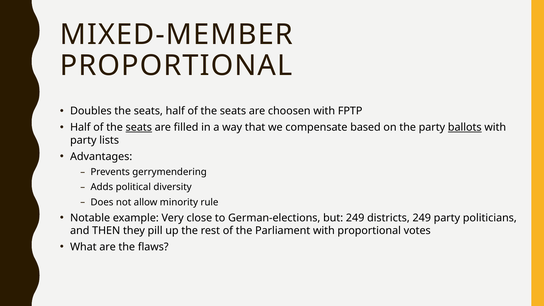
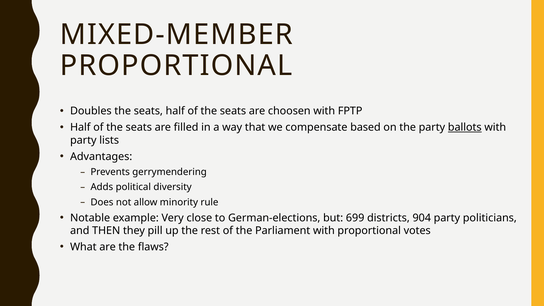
seats underline: present -> none (139, 127)
but 249: 249 -> 699 (355, 218)
districts 249: 249 -> 904 (422, 218)
